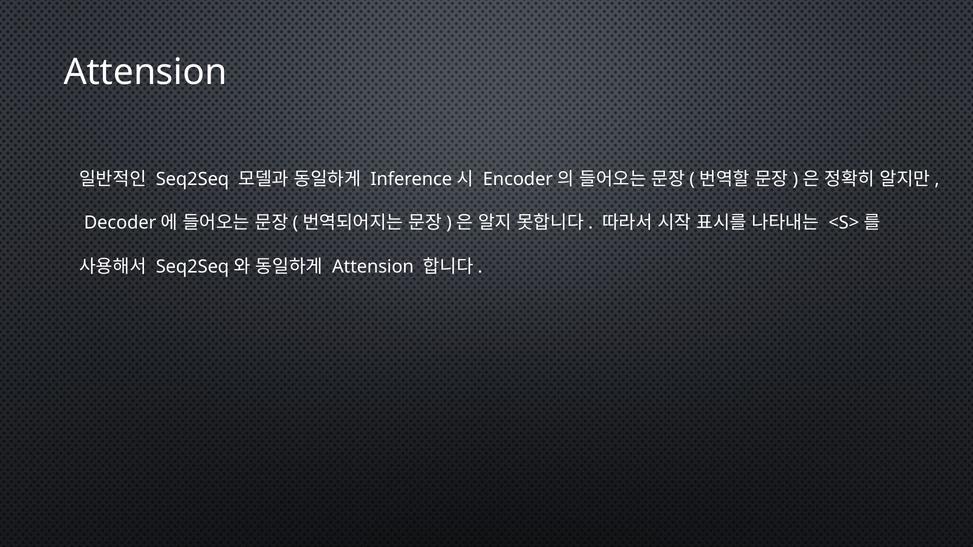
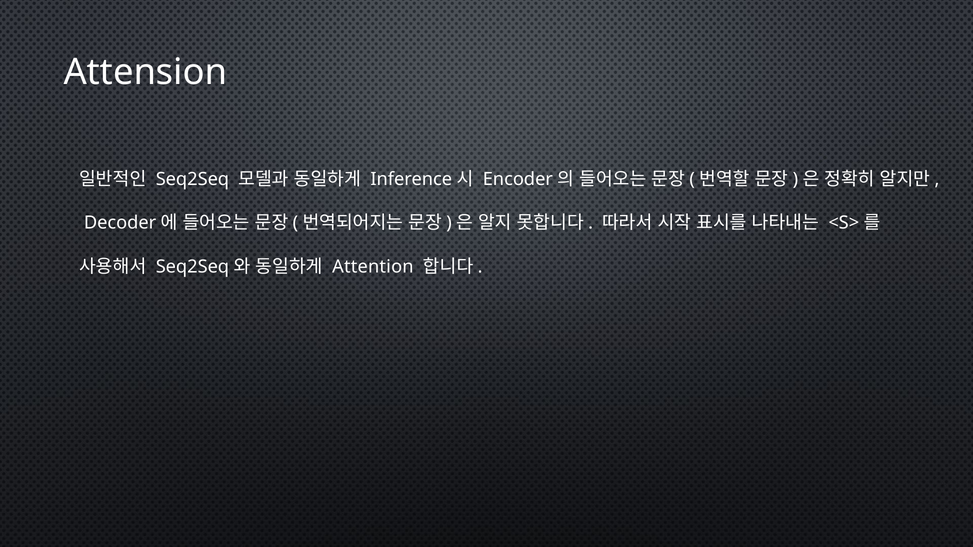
Attension: Attension -> Attention (373, 267)
